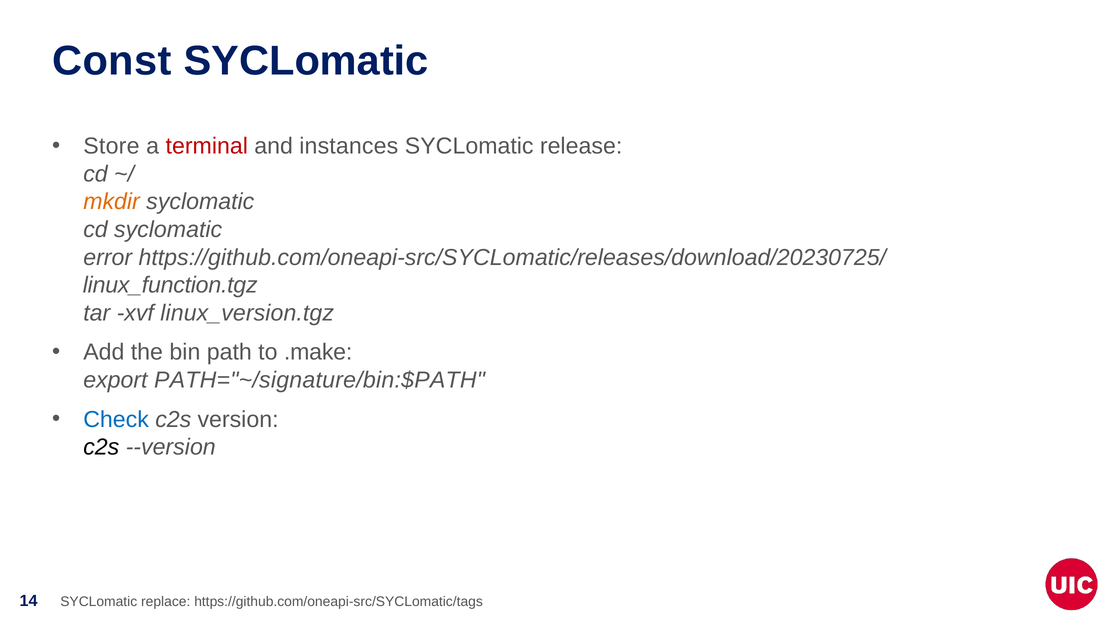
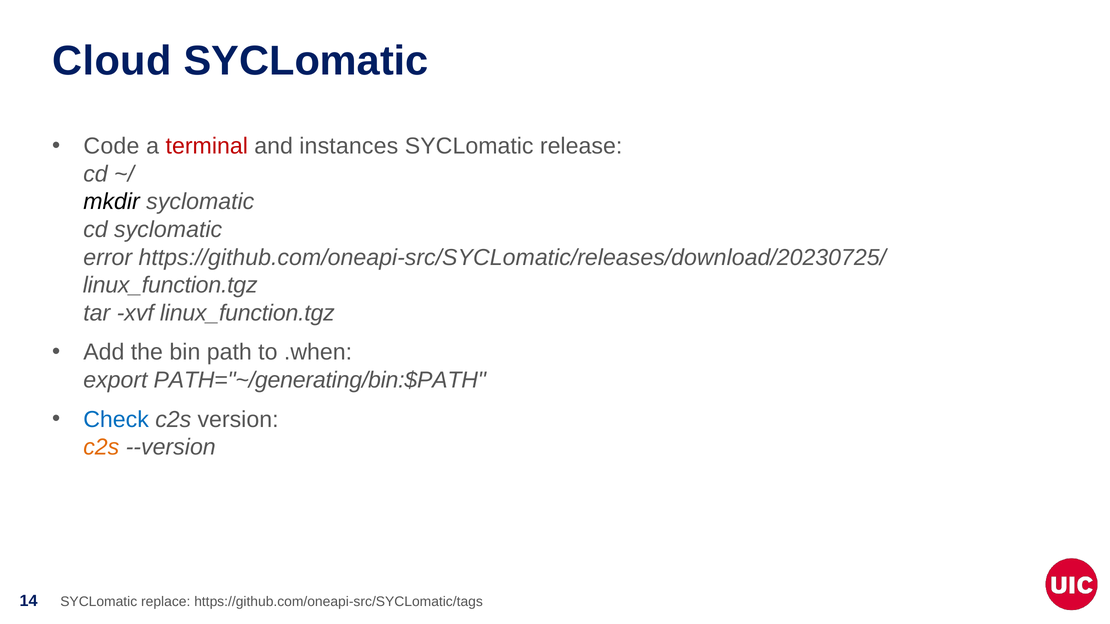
Const: Const -> Cloud (112, 61)
Store: Store -> Code (111, 146)
mkdir colour: orange -> black (112, 202)
xvf linux_version.tgz: linux_version.tgz -> linux_function.tgz (247, 313)
.make: .make -> .when (318, 352)
PATH="~/signature/bin:$PATH: PATH="~/signature/bin:$PATH -> PATH="~/generating/bin:$PATH (320, 380)
c2s colour: black -> orange (101, 447)
